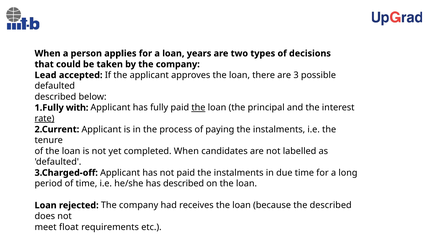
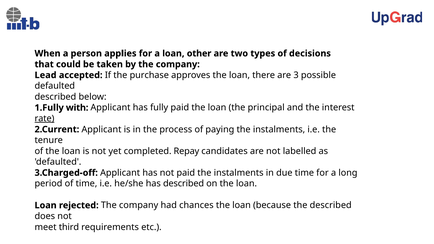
years: years -> other (199, 53)
the applicant: applicant -> purchase (149, 75)
the underline: present -> none (198, 108)
completed When: When -> Repay (186, 151)
receives: receives -> chances (196, 205)
float: float -> third (69, 227)
